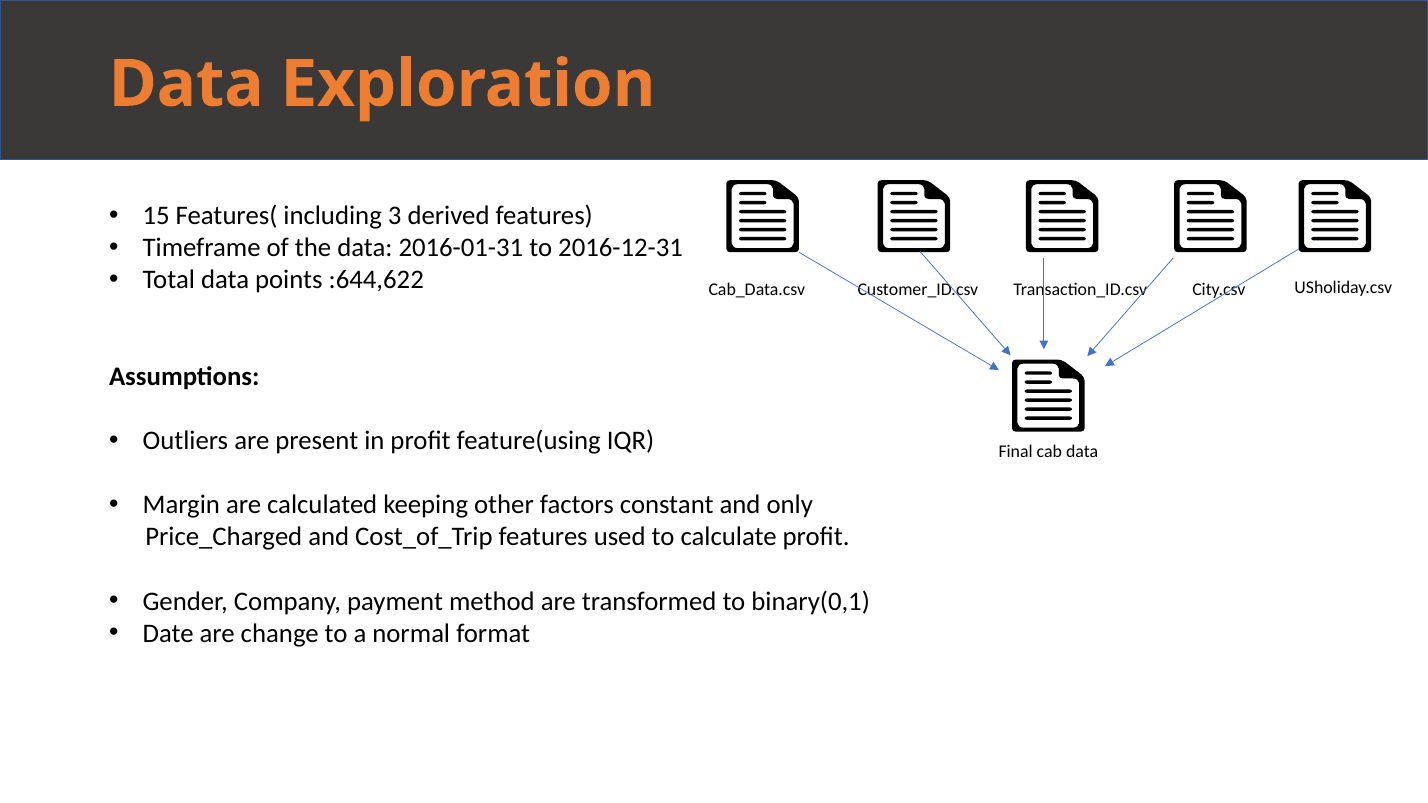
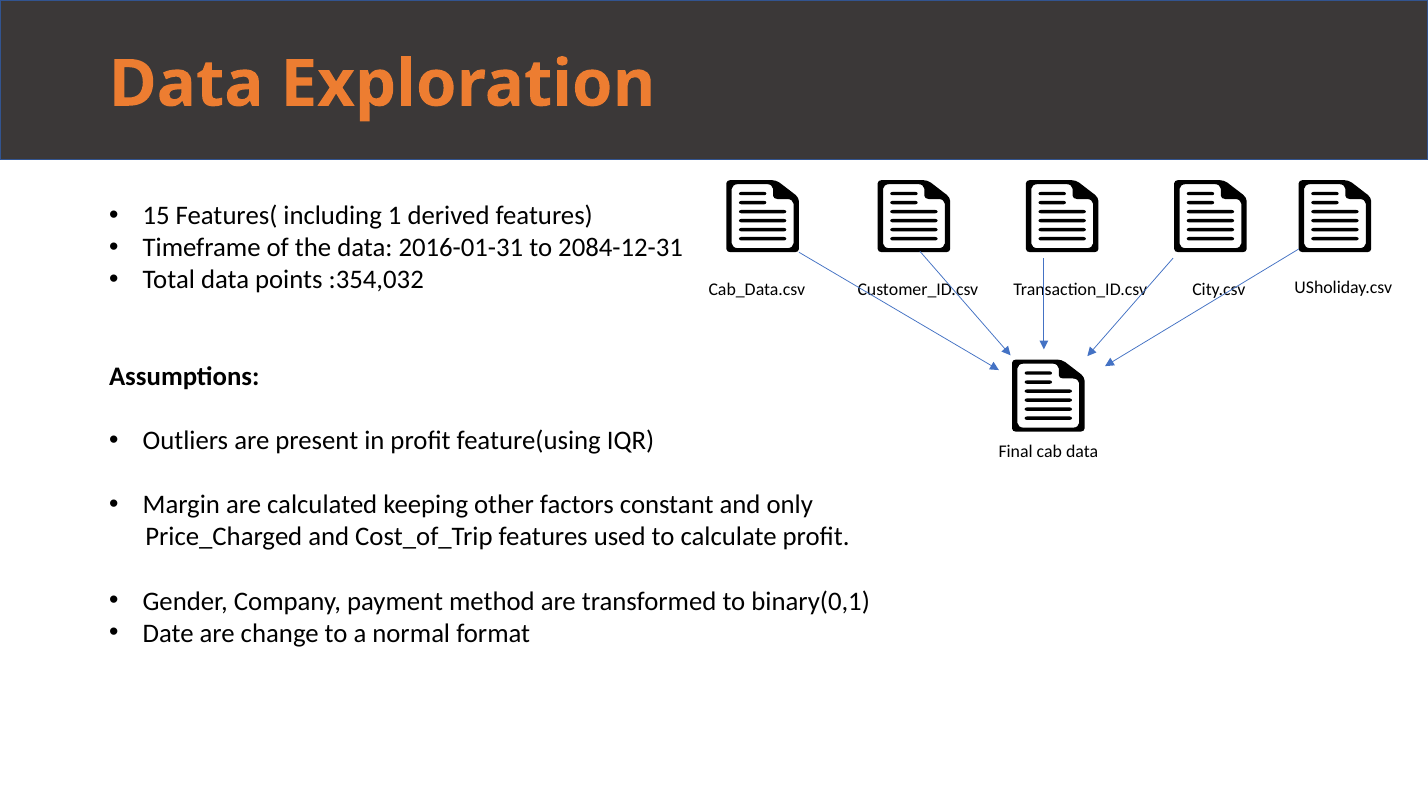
3: 3 -> 1 (395, 216)
2016-12-31: 2016-12-31 -> 2084-12-31 (621, 248)
:644,622: :644,622 -> :354,032 (376, 280)
